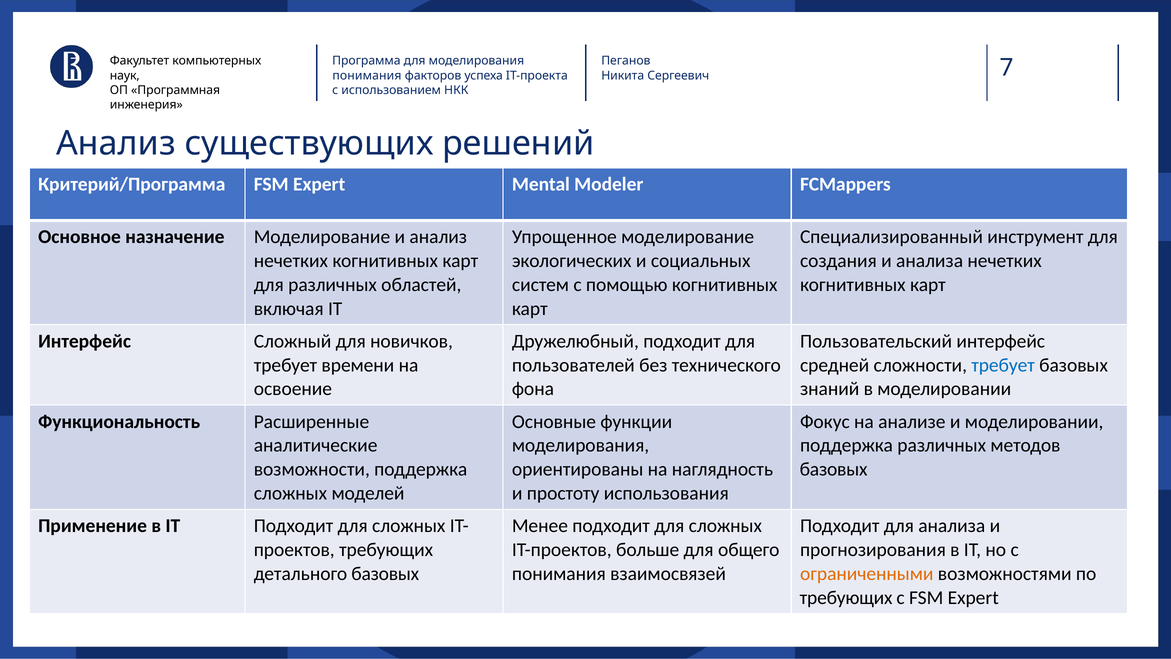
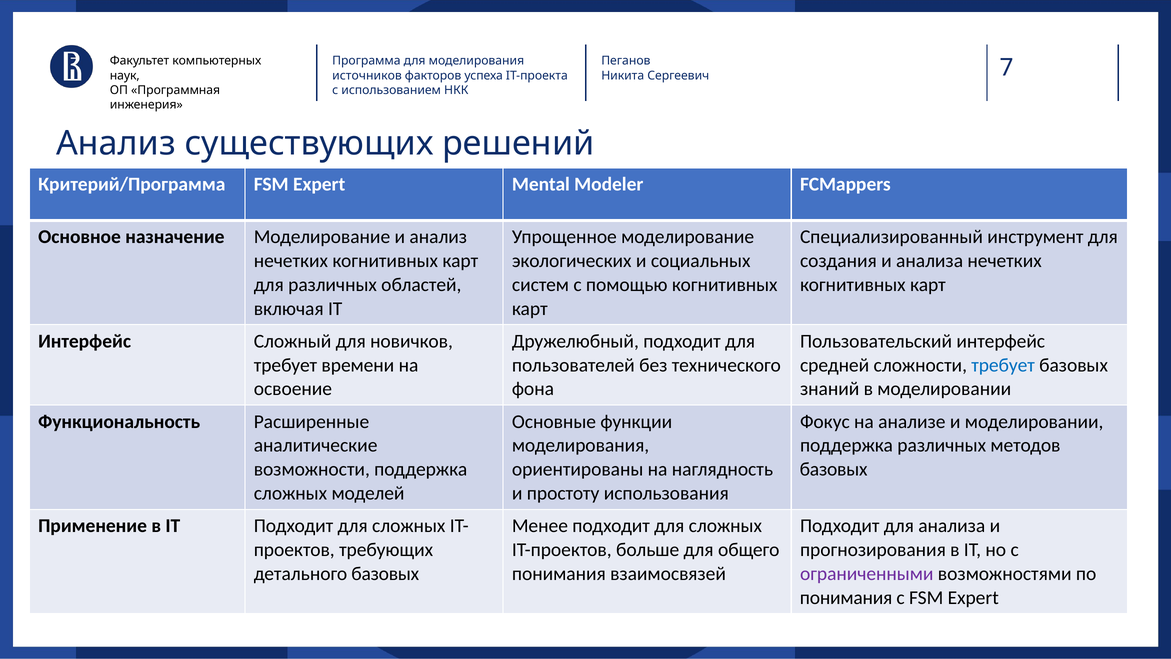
понимания: понимания -> источников (367, 76)
ограниченными colour: orange -> purple (867, 573)
требующих: требующих -> понимания (846, 597)
